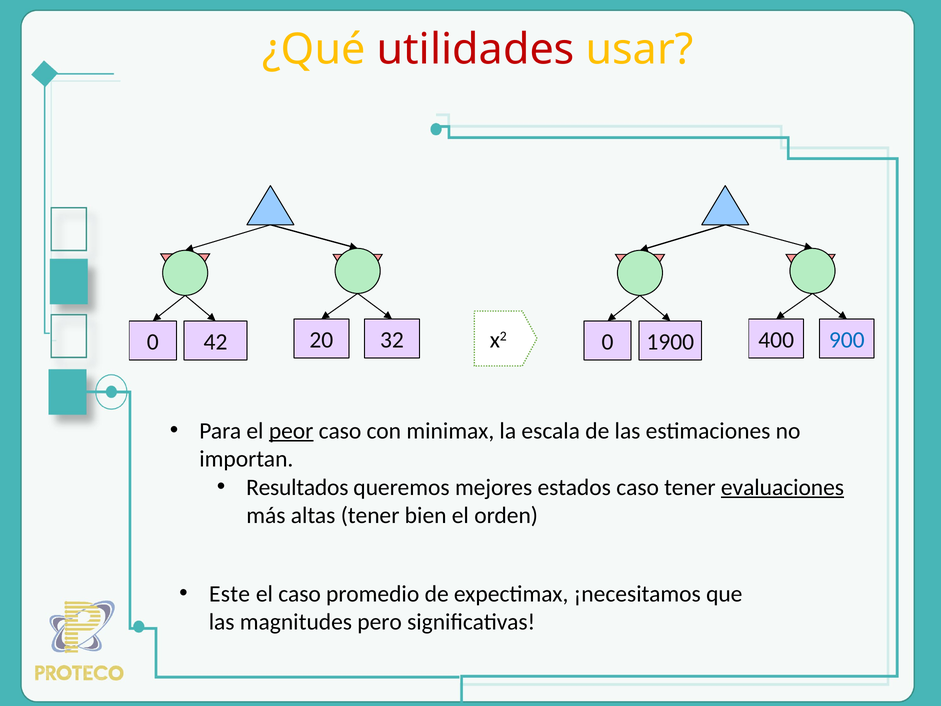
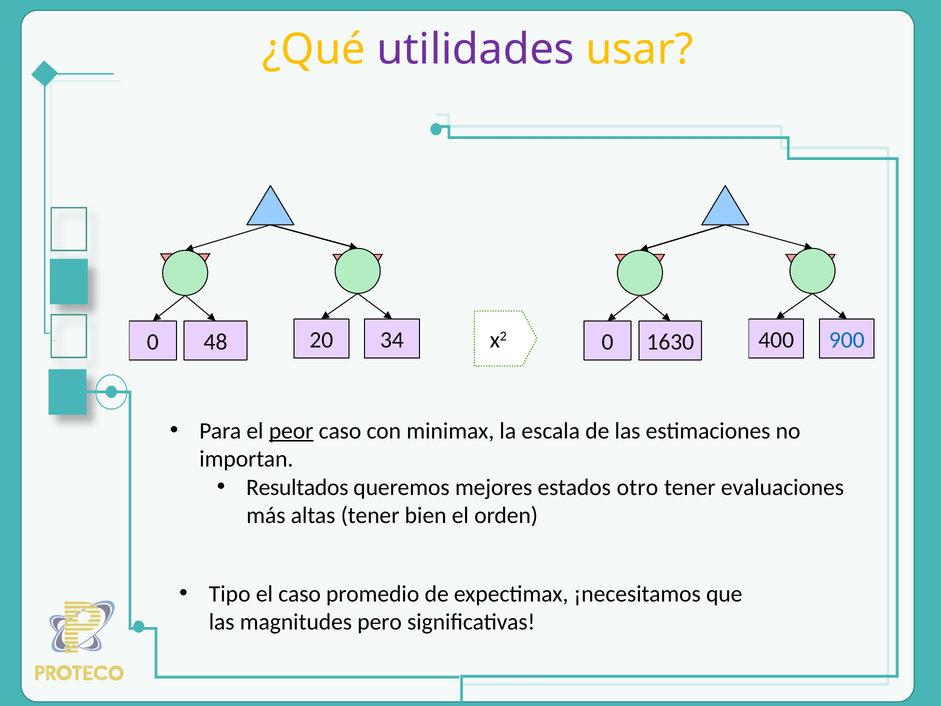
utilidades colour: red -> purple (476, 49)
42: 42 -> 48 (216, 342)
32: 32 -> 34 (392, 340)
1900: 1900 -> 1630 (670, 342)
estados caso: caso -> otro (637, 487)
evaluaciones underline: present -> none (782, 487)
Este: Este -> Tipo (230, 594)
